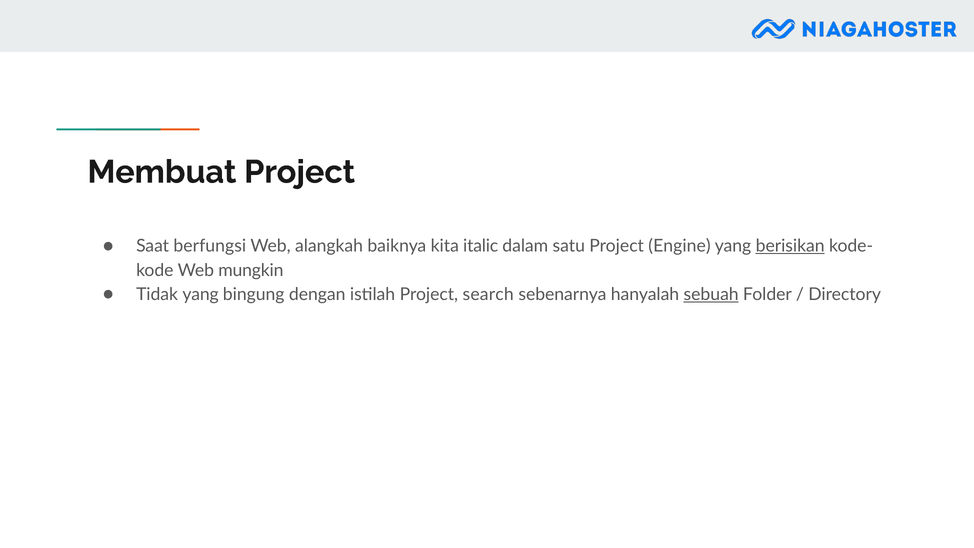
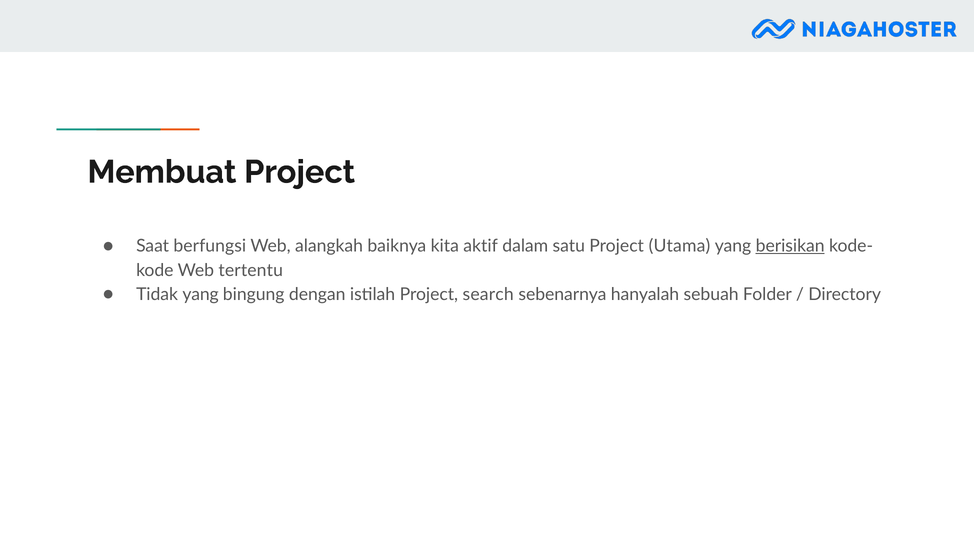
italic: italic -> aktif (481, 246)
Engine: Engine -> Utama (679, 246)
mungkin: mungkin -> tertentu (251, 270)
sebuah underline: present -> none (711, 294)
